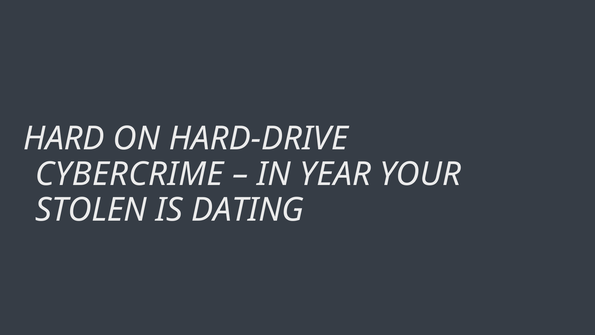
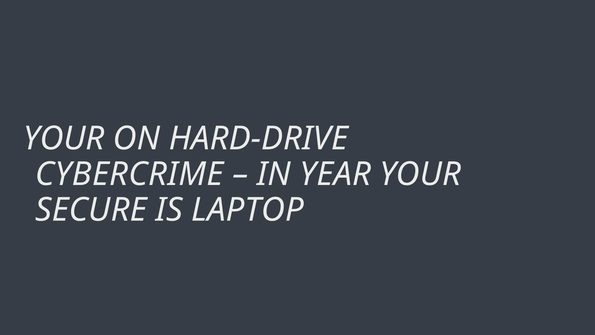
HARD: HARD -> YOUR (64, 138)
STOLEN: STOLEN -> SECURE (91, 210)
DATING: DATING -> LAPTOP (248, 210)
